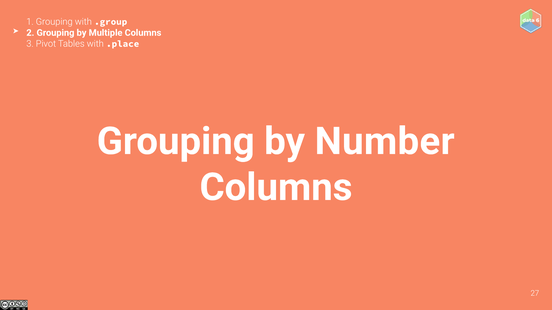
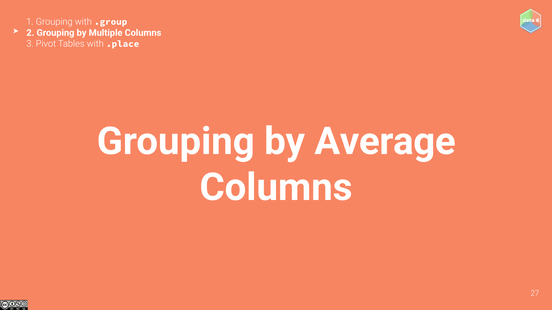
Number: Number -> Average (385, 142)
